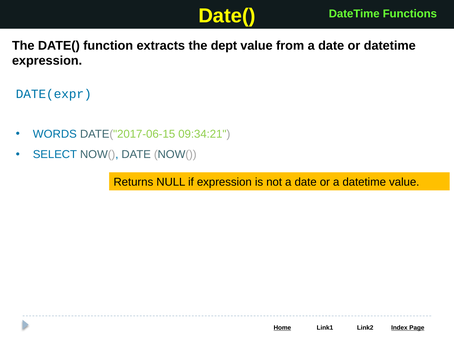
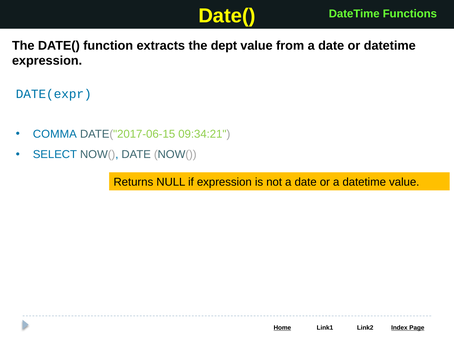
WORDS: WORDS -> COMMA (55, 134)
